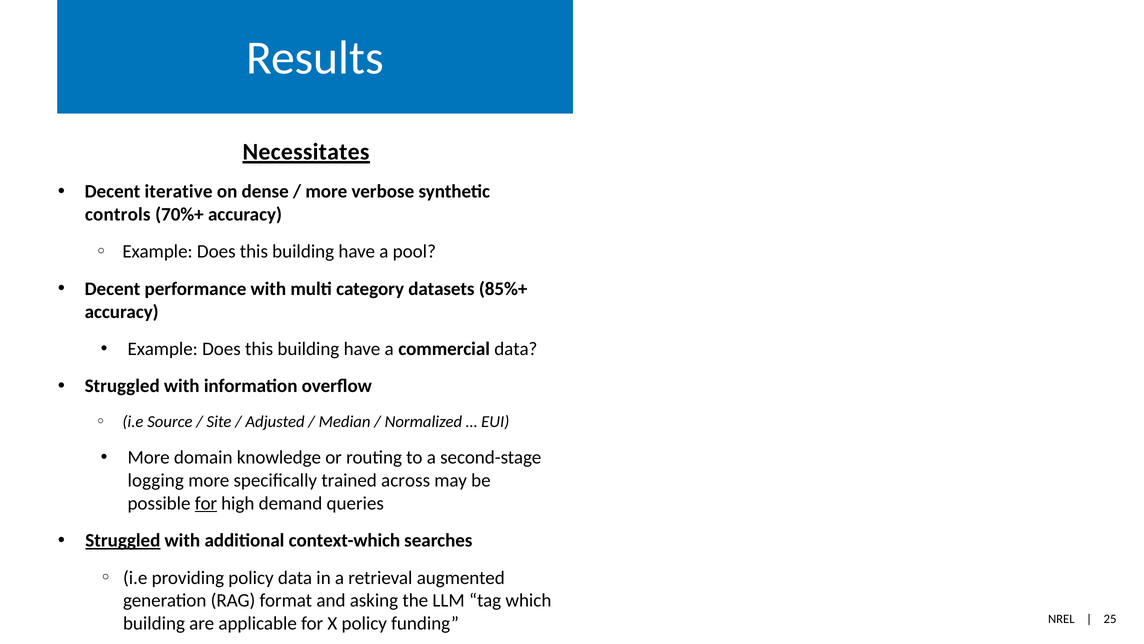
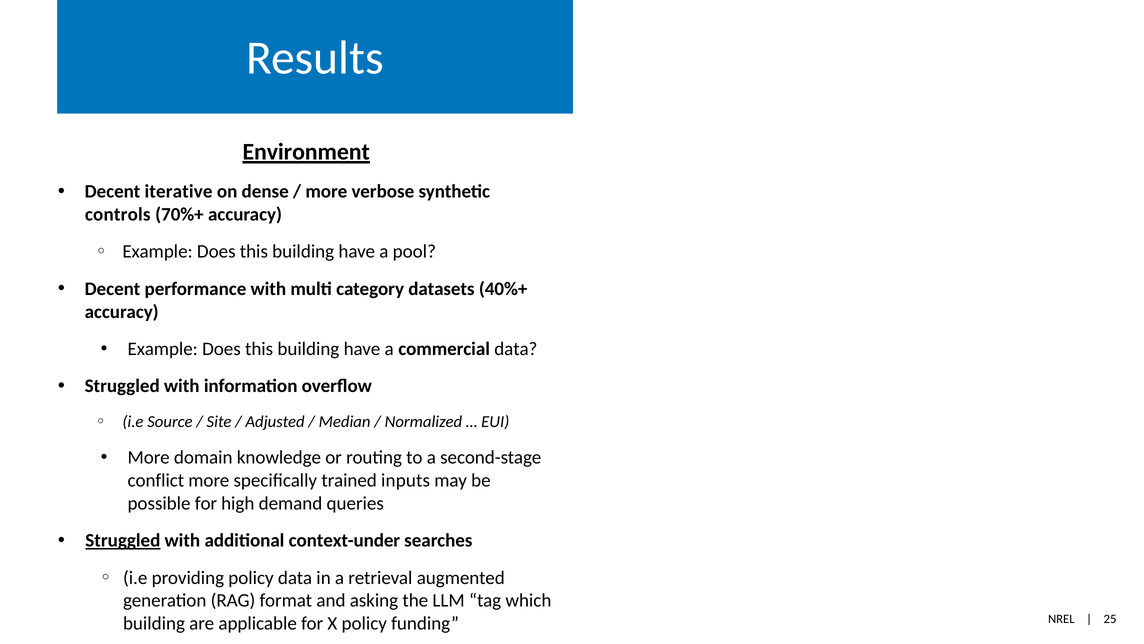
Necessitates: Necessitates -> Environment (306, 152)
85%+: 85%+ -> 40%+ (503, 289)
logging: logging -> conflict (156, 480)
across: across -> inputs (406, 480)
for underline: present -> none (206, 503)
context-which: context-which -> context-under (344, 540)
